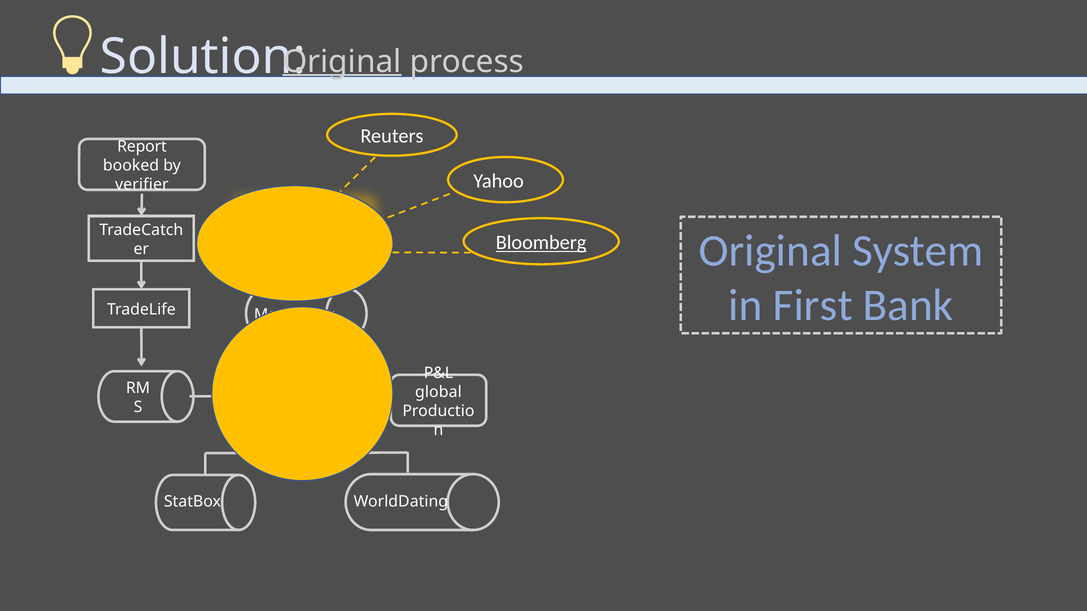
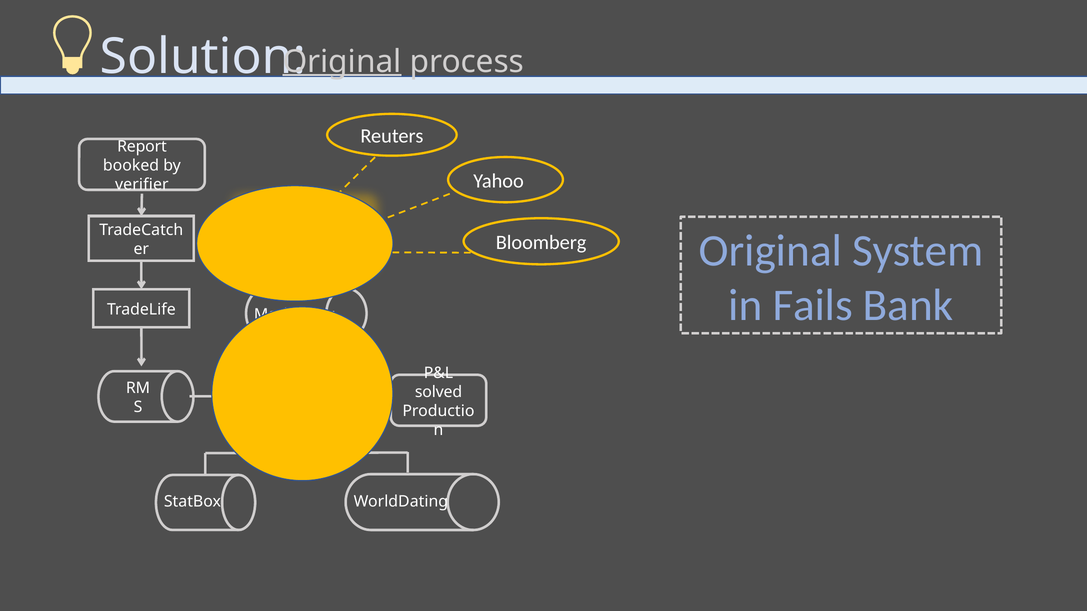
Bloomberg underline: present -> none (541, 243)
First: First -> Fails (813, 305)
global: global -> solved (439, 392)
